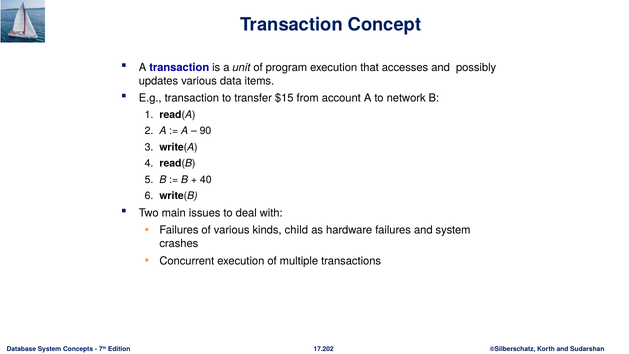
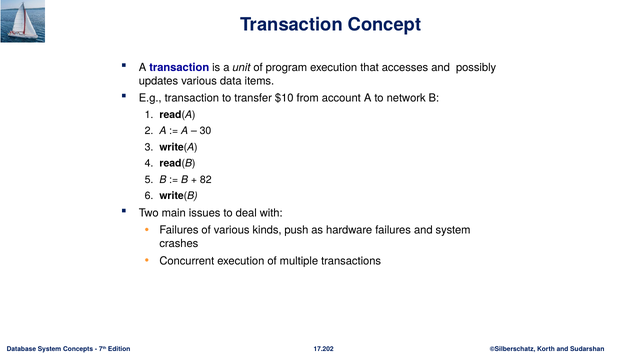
$15: $15 -> $10 (284, 98)
90: 90 -> 30 (205, 131)
40: 40 -> 82 (206, 180)
child: child -> push (296, 230)
